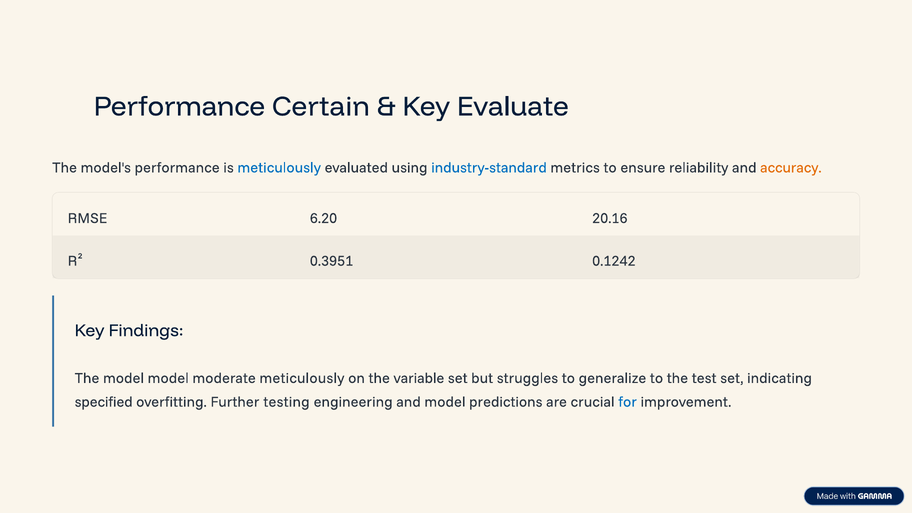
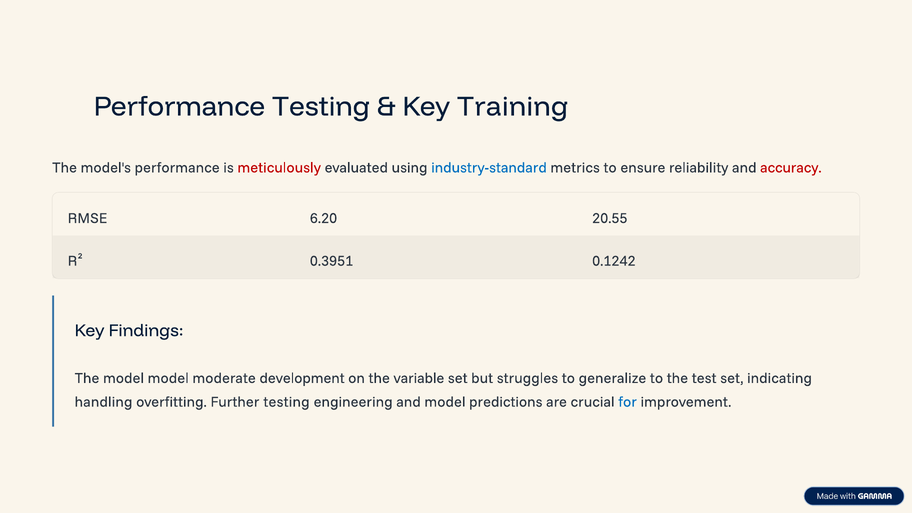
Performance Certain: Certain -> Testing (321, 106)
Evaluate: Evaluate -> Training (513, 106)
meticulously colour: blue -> red (279, 168)
accuracy colour: orange -> red (791, 168)
20.16: 20.16 -> 20.55 (610, 218)
moderate meticulously: meticulously -> development (302, 378)
specified: specified -> handling (103, 402)
